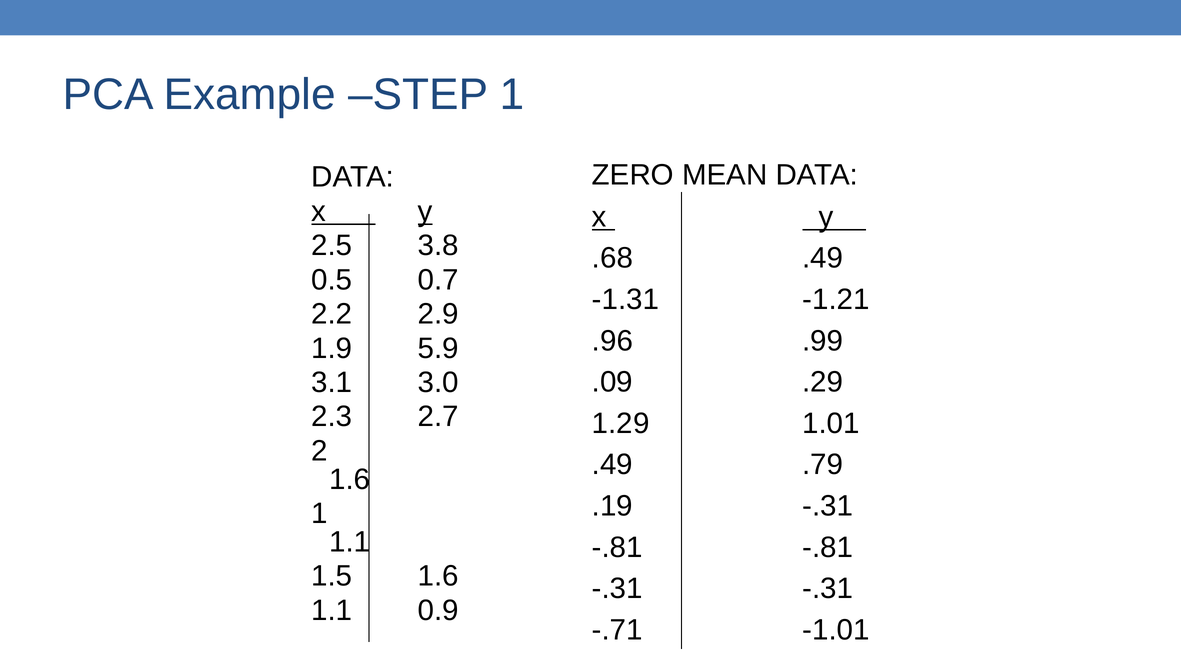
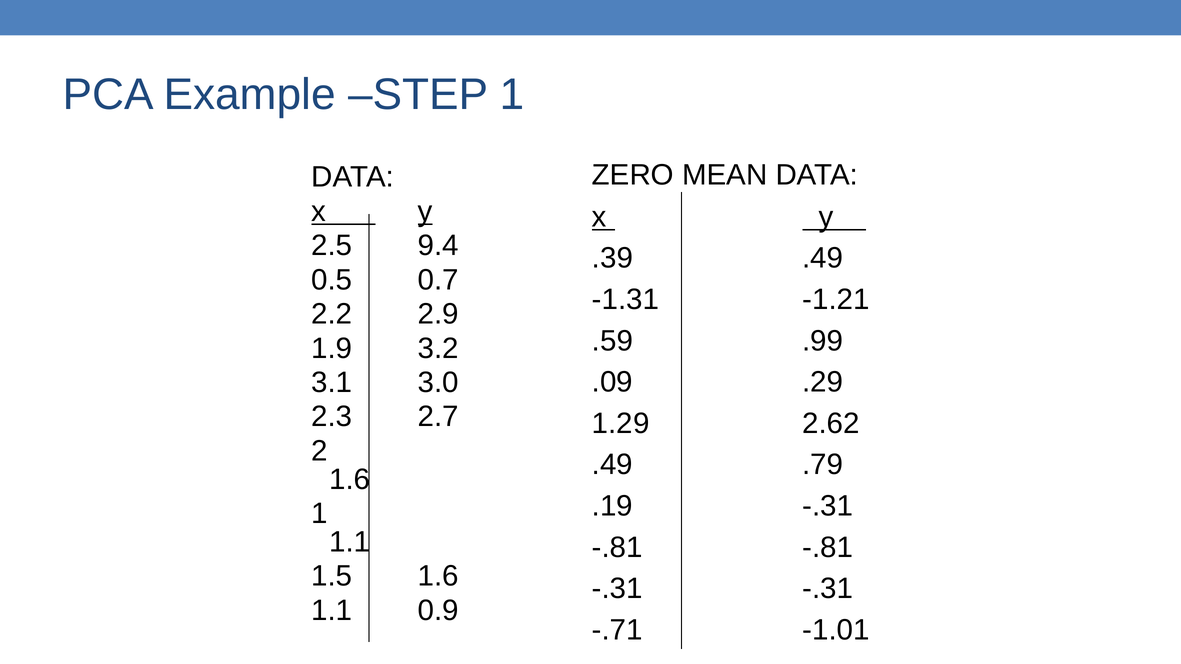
3.8: 3.8 -> 9.4 (438, 246)
.68: .68 -> .39 (612, 258)
.96: .96 -> .59 (612, 341)
5.9: 5.9 -> 3.2 (438, 348)
1.01: 1.01 -> 2.62 (831, 424)
